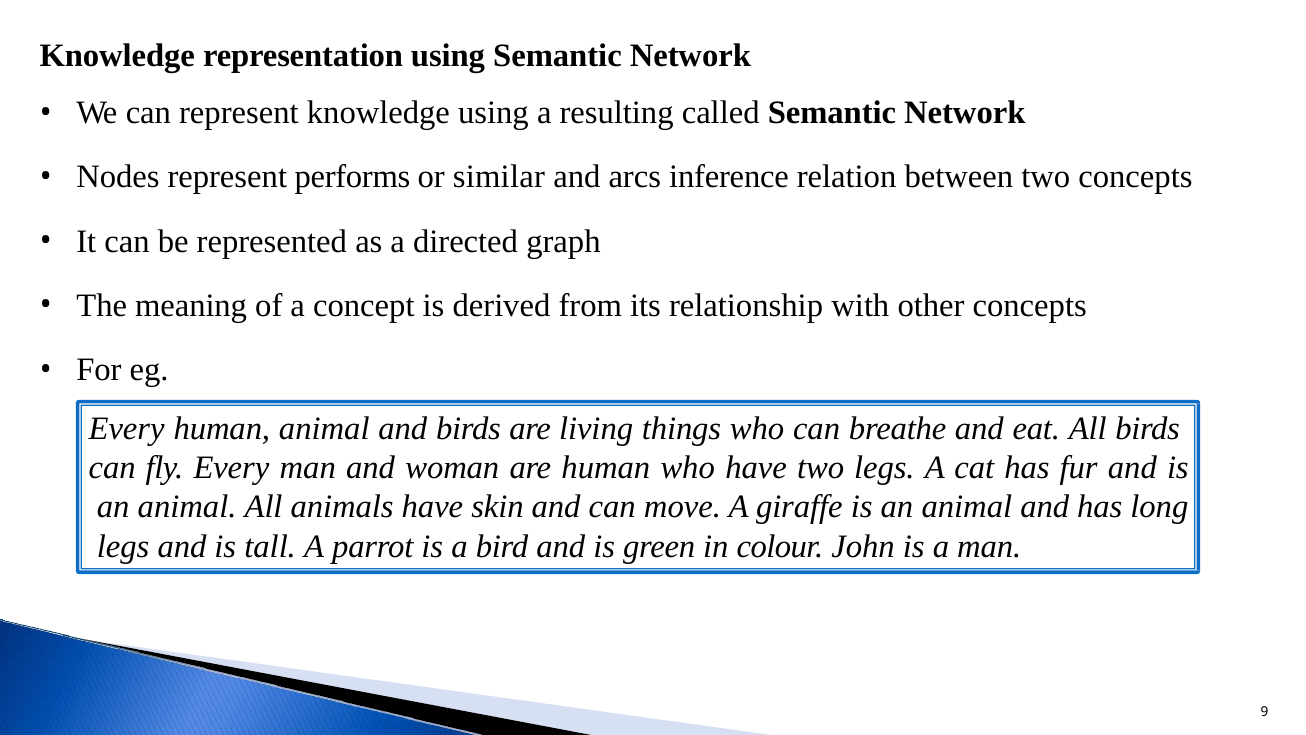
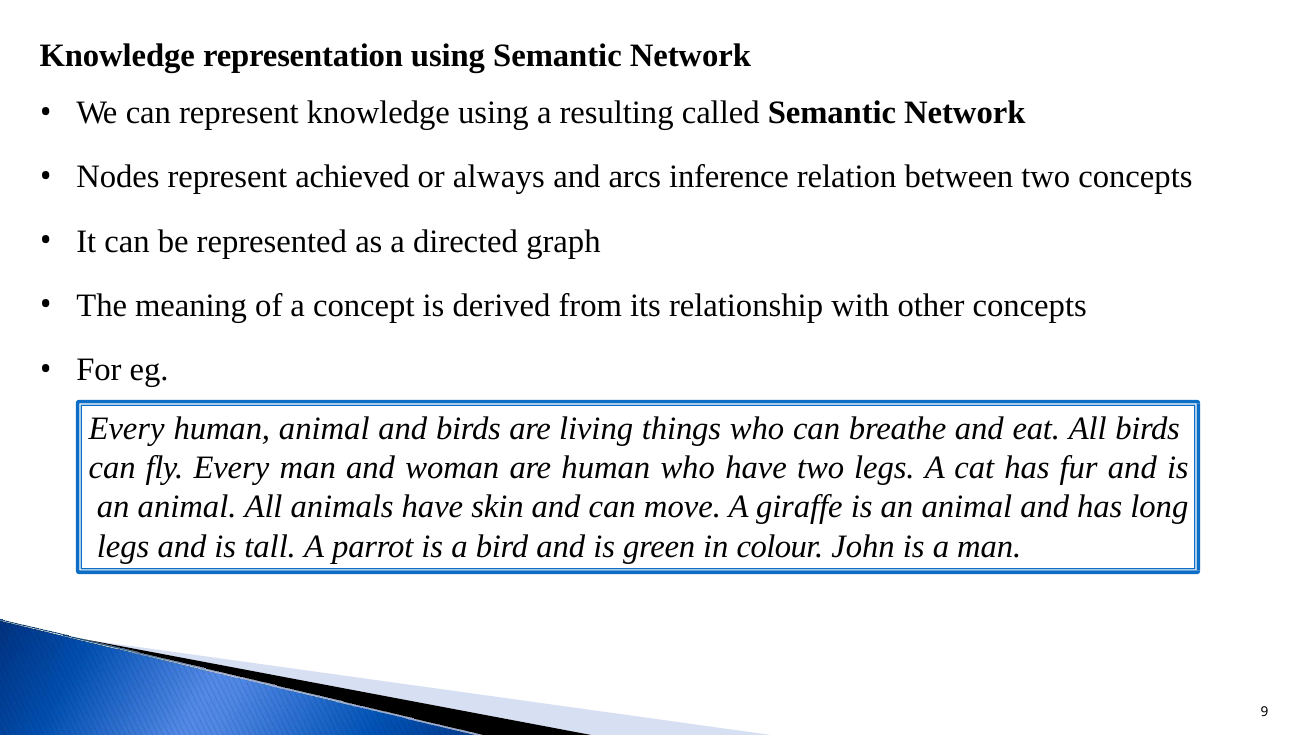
performs: performs -> achieved (352, 177)
similar: similar -> always (499, 177)
